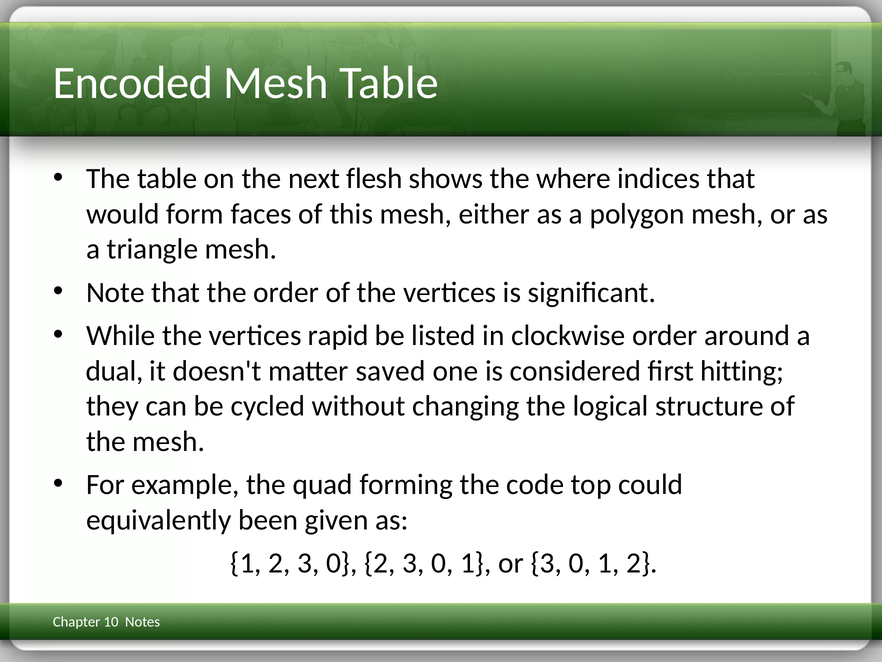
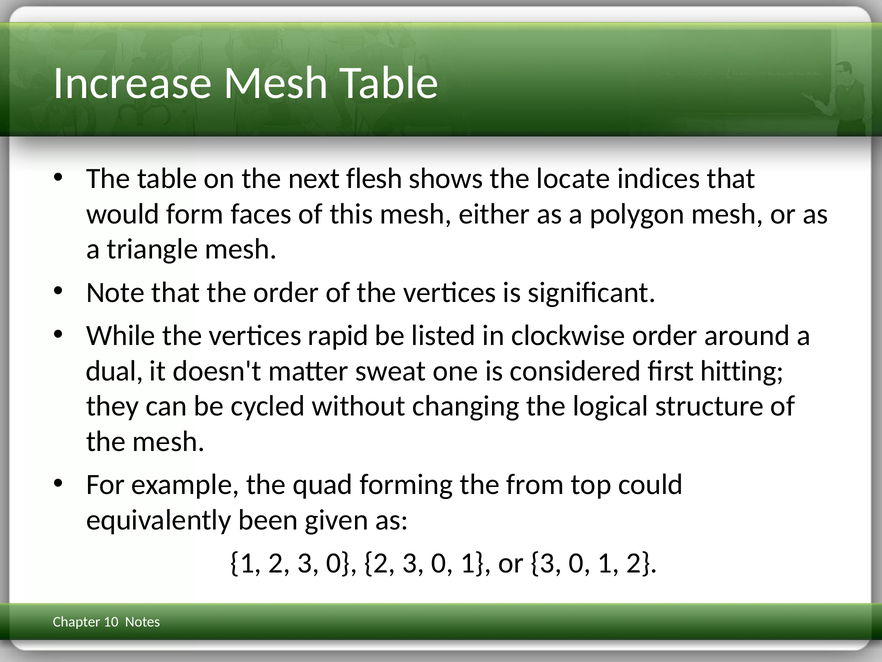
Encoded: Encoded -> Increase (133, 83)
where: where -> locate (573, 178)
saved: saved -> sweat (391, 371)
code: code -> from (535, 484)
